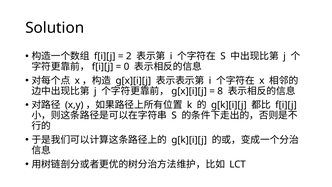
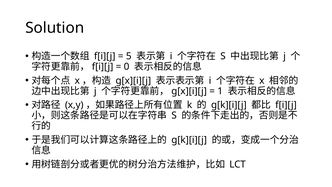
2: 2 -> 5 (129, 56)
8: 8 -> 1 (220, 91)
